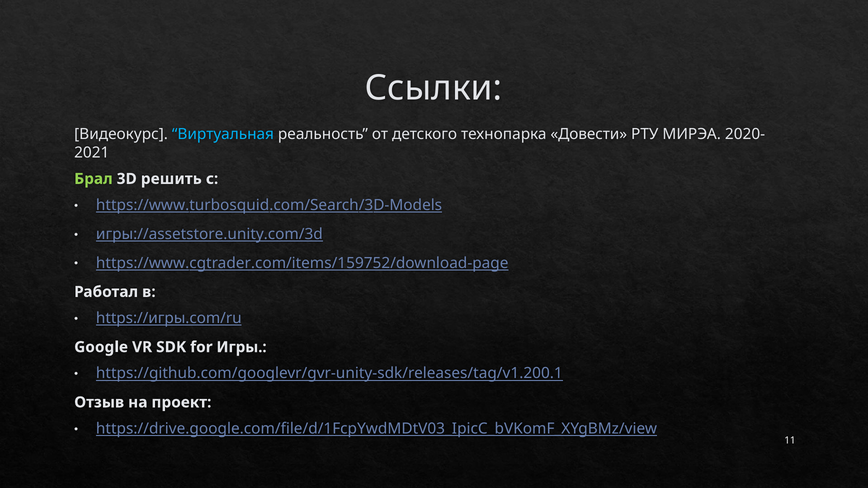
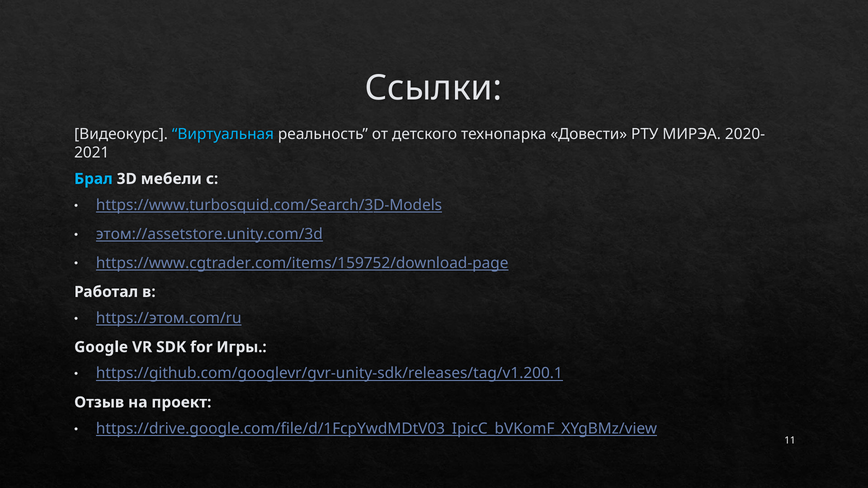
Брал colour: light green -> light blue (93, 179)
решить: решить -> мебели (171, 179)
игры://assetstore.unity.com/3d: игры://assetstore.unity.com/3d -> этом://assetstore.unity.com/3d (209, 234)
https://игры.com/ru: https://игры.com/ru -> https://этом.com/ru (169, 318)
